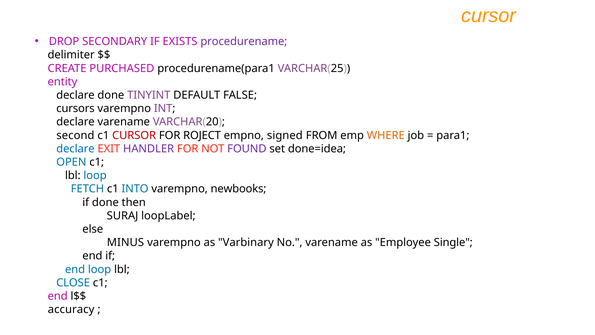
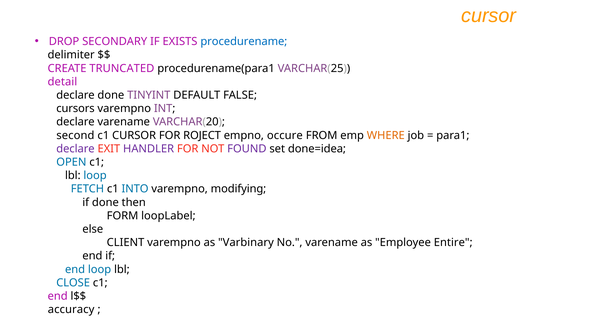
procedurename colour: purple -> blue (244, 42)
PURCHASED: PURCHASED -> TRUNCATED (122, 68)
entity: entity -> detail (62, 82)
CURSOR colour: red -> black (134, 135)
signed: signed -> occure (285, 135)
declare colour: blue -> purple (75, 149)
newbooks: newbooks -> modifying (238, 189)
SURAJ: SURAJ -> FORM (123, 216)
MINUS: MINUS -> CLIENT (126, 242)
Single: Single -> Entire (453, 242)
